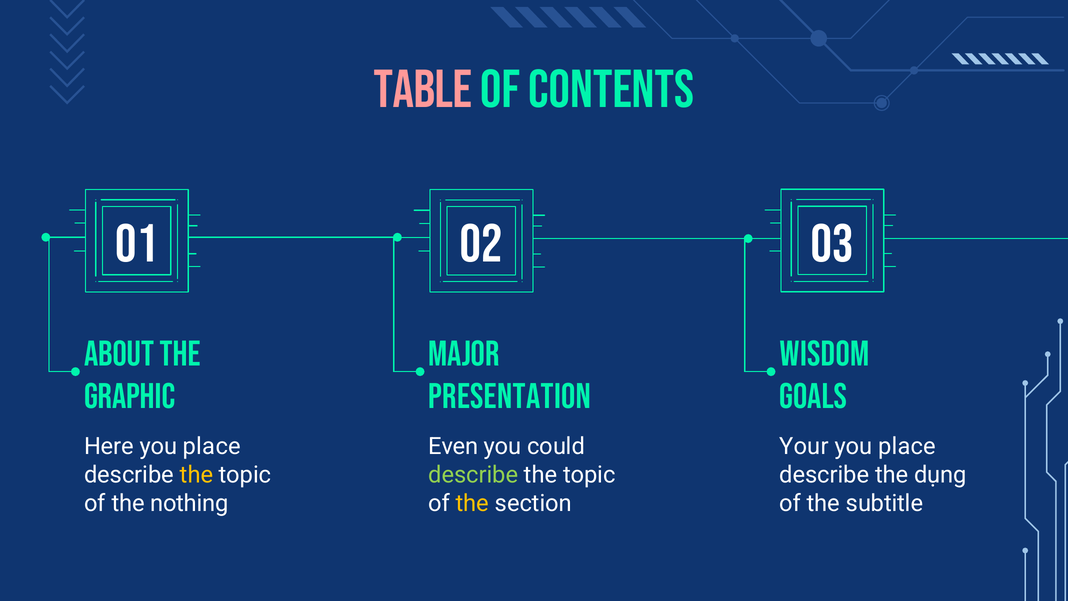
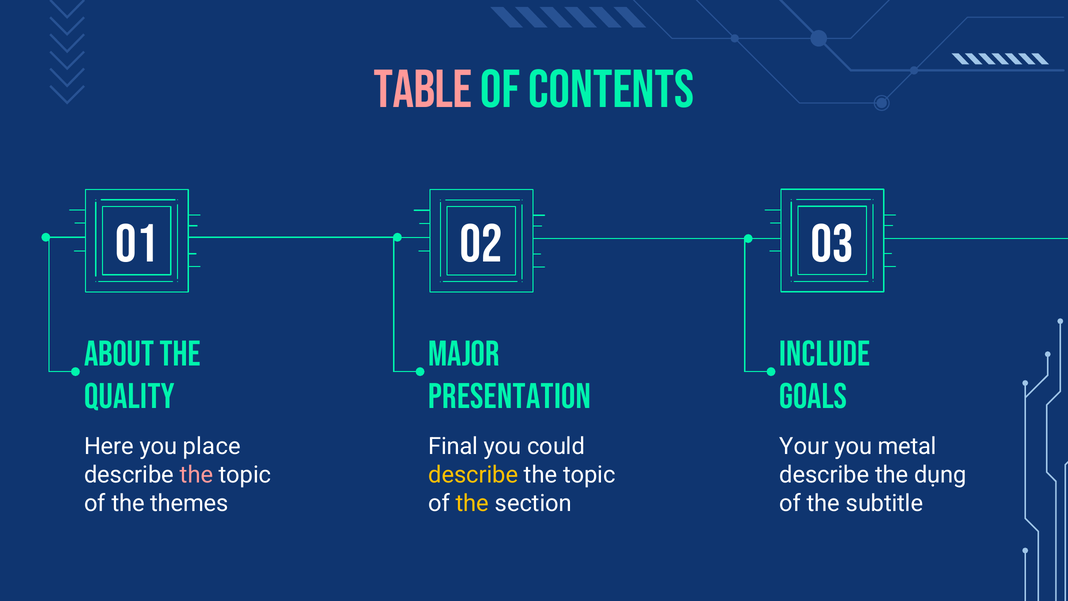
WISDOM: WISDOM -> INCLUDE (825, 354)
GRAPHIC: GRAPHIC -> QUALITY (129, 397)
Even: Even -> Final (453, 446)
place: place -> metal (907, 446)
the colour: yellow -> pink (197, 475)
describe colour: light green -> yellow (473, 475)
nothing: nothing -> themes (189, 503)
